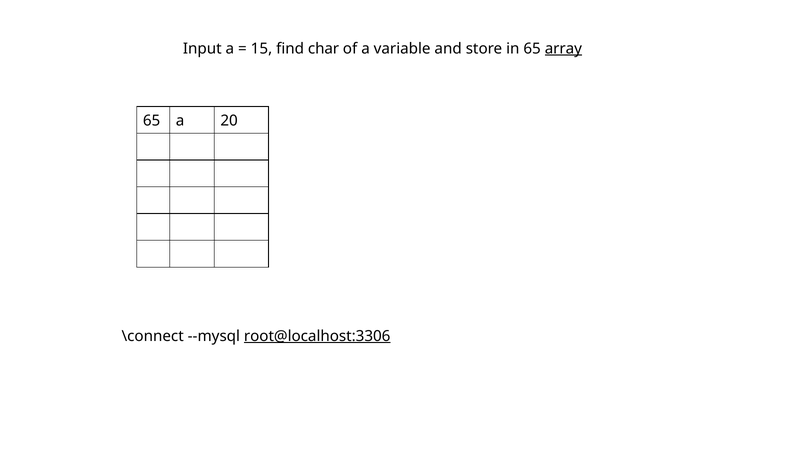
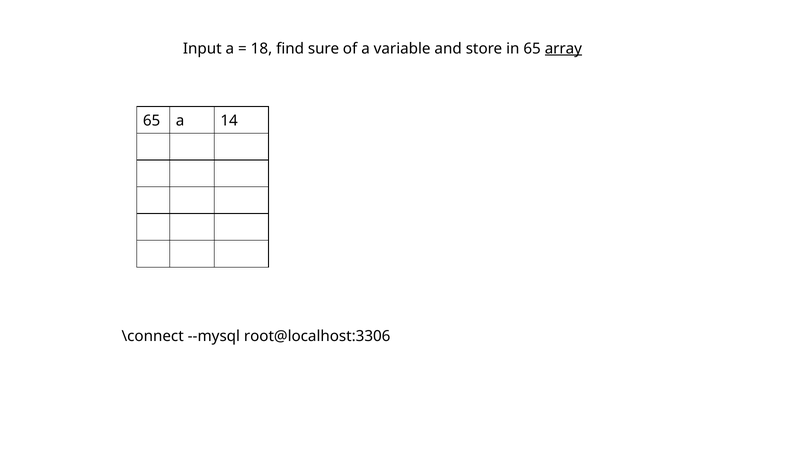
15: 15 -> 18 (261, 49)
char: char -> sure (324, 49)
20: 20 -> 14 (229, 121)
root@localhost:3306 underline: present -> none (317, 336)
